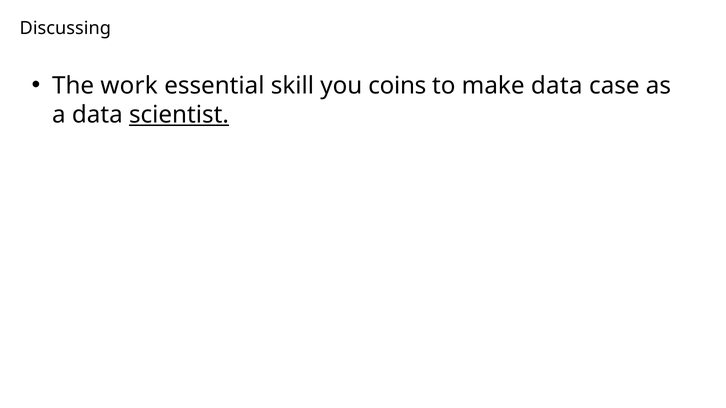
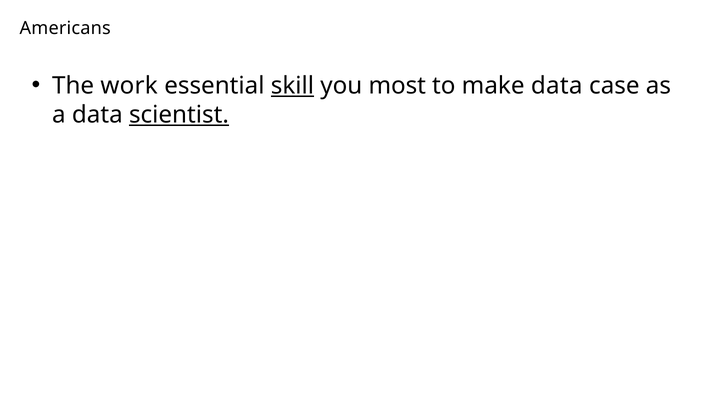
Discussing: Discussing -> Americans (65, 28)
skill underline: none -> present (292, 86)
coins: coins -> most (397, 86)
